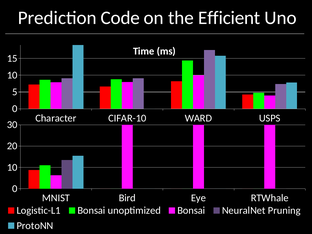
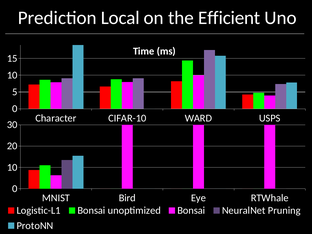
Code: Code -> Local (120, 18)
